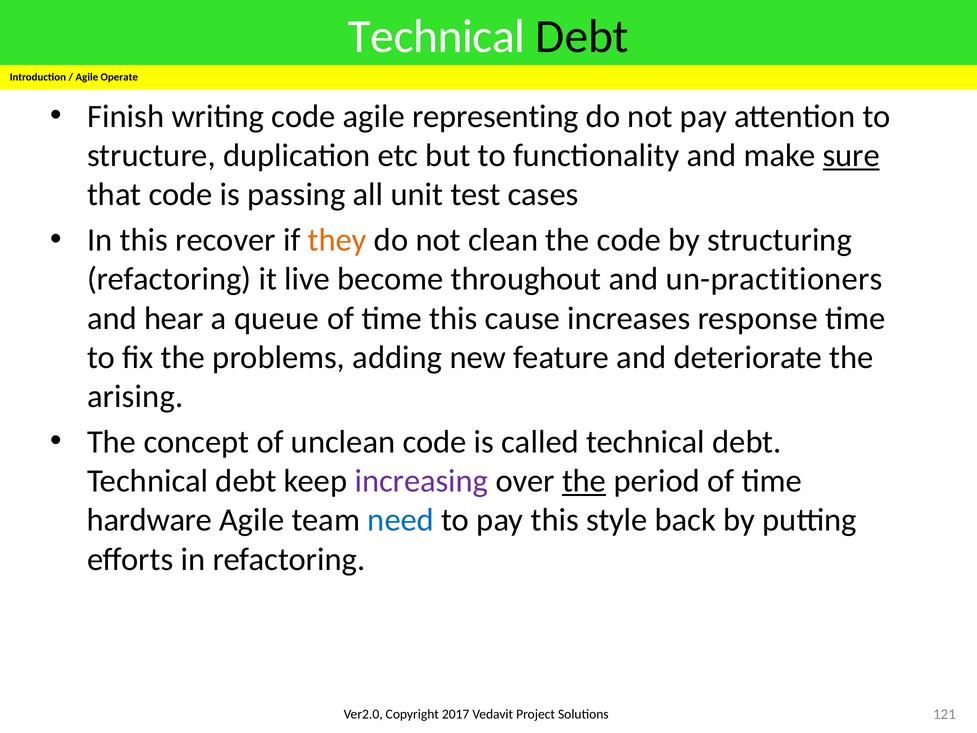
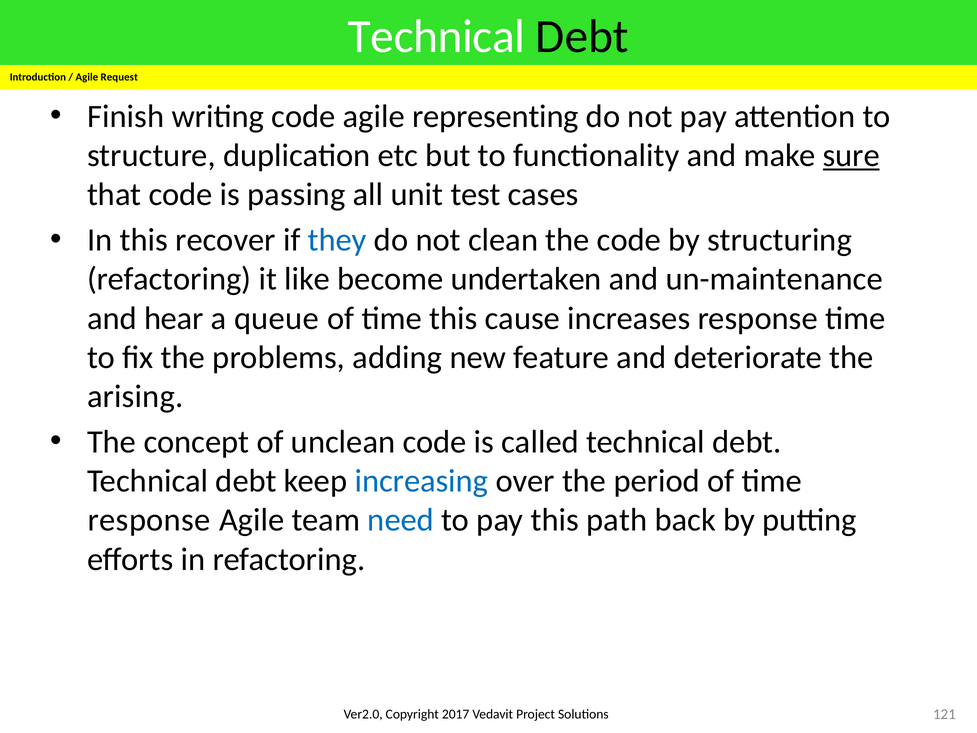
Operate: Operate -> Request (119, 77)
they colour: orange -> blue (337, 240)
live: live -> like (307, 279)
throughout: throughout -> undertaken (526, 279)
un-practitioners: un-practitioners -> un-maintenance (774, 279)
increasing colour: purple -> blue (421, 481)
the underline: present -> none (584, 481)
hardware: hardware -> response (149, 520)
style: style -> path (617, 520)
